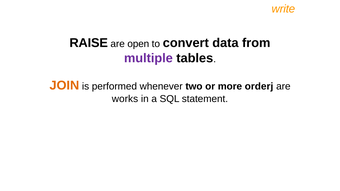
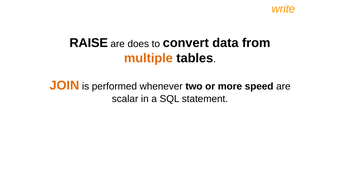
open: open -> does (138, 44)
multiple colour: purple -> orange (148, 58)
orderj: orderj -> speed (259, 86)
works: works -> scalar (125, 99)
